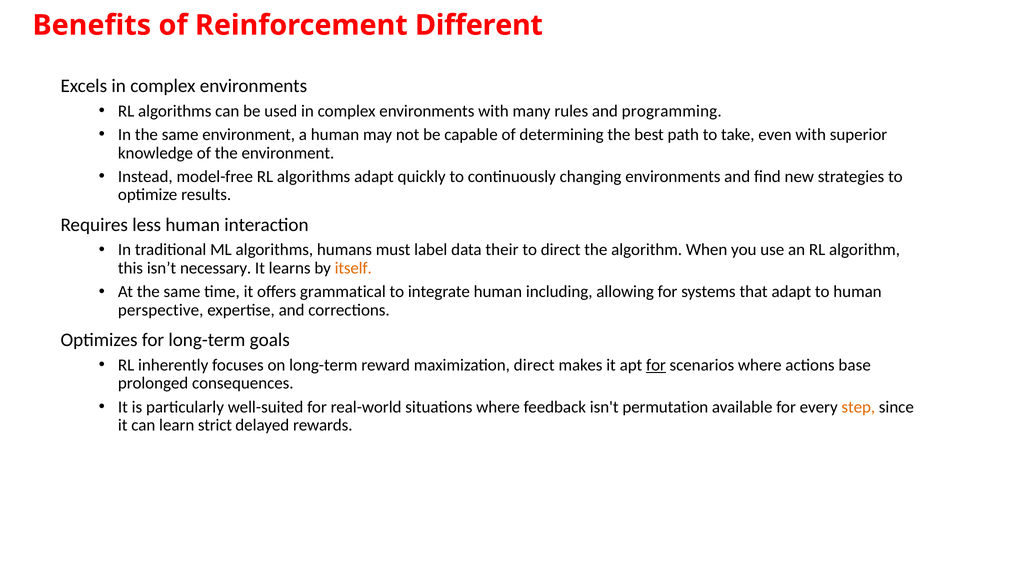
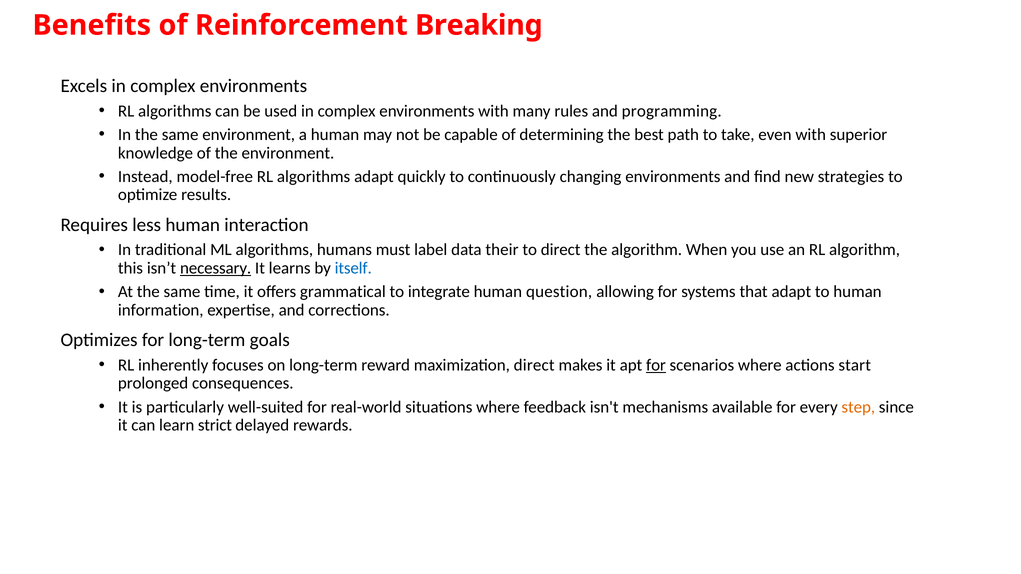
Different: Different -> Breaking (479, 25)
necessary underline: none -> present (216, 268)
itself colour: orange -> blue (353, 268)
including: including -> question (559, 292)
perspective: perspective -> information (161, 310)
base: base -> start (855, 365)
permutation: permutation -> mechanisms (665, 407)
